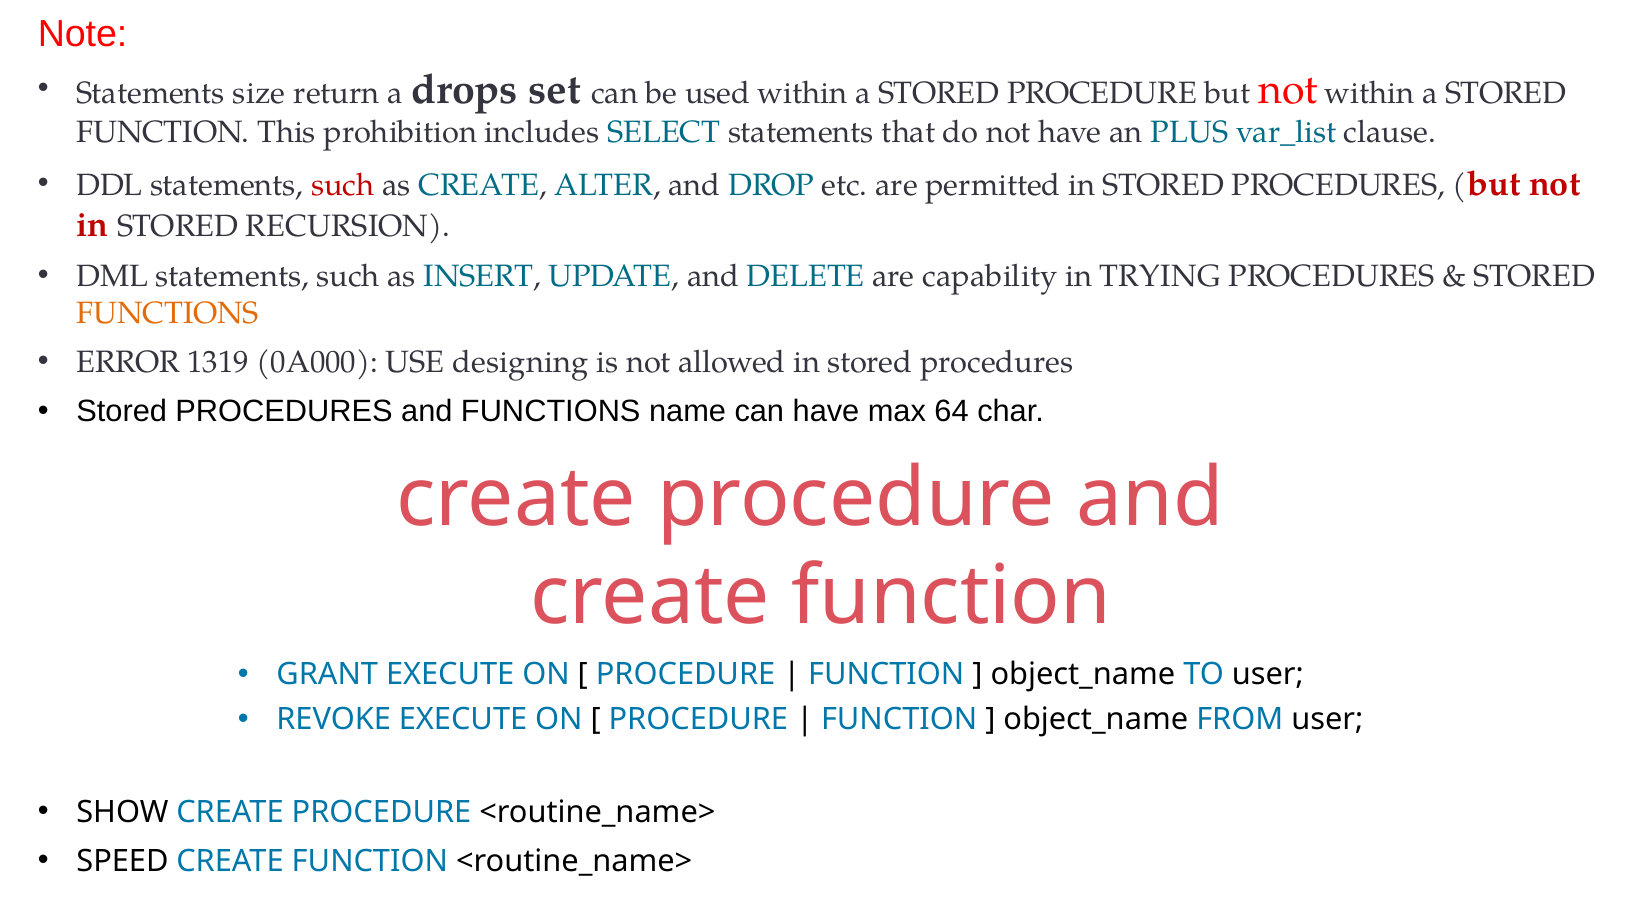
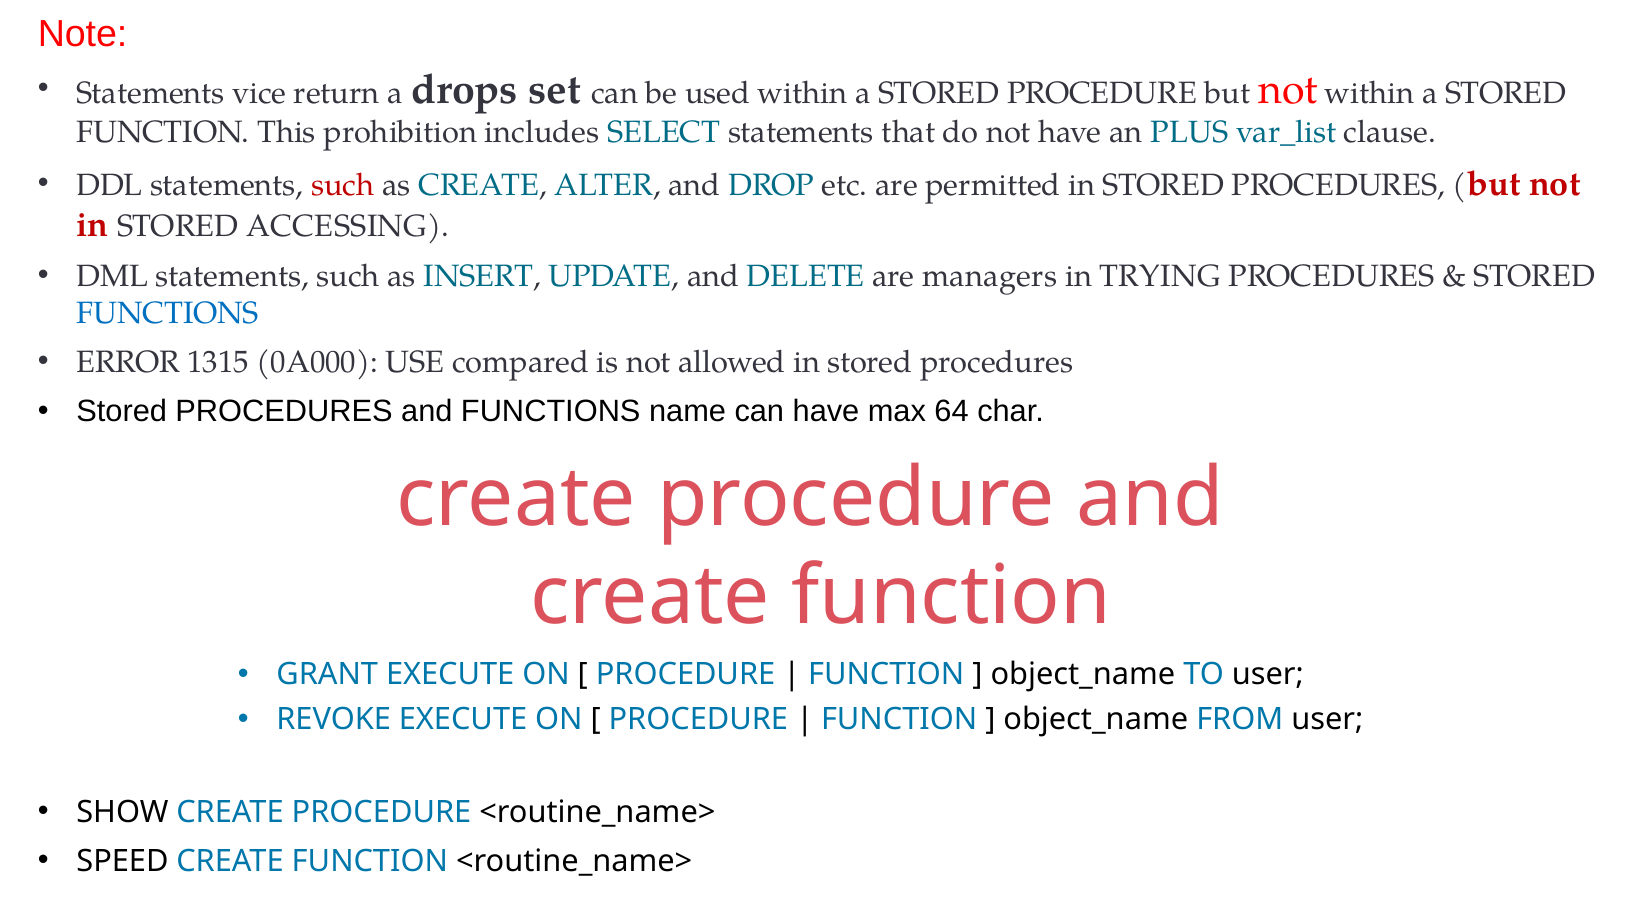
size: size -> vice (260, 93)
RECURSION: RECURSION -> ACCESSING (348, 226)
capability: capability -> managers (990, 276)
FUNCTIONS colour: orange -> blue (168, 313)
1319: 1319 -> 1315 (218, 362)
designing: designing -> compared (521, 362)
